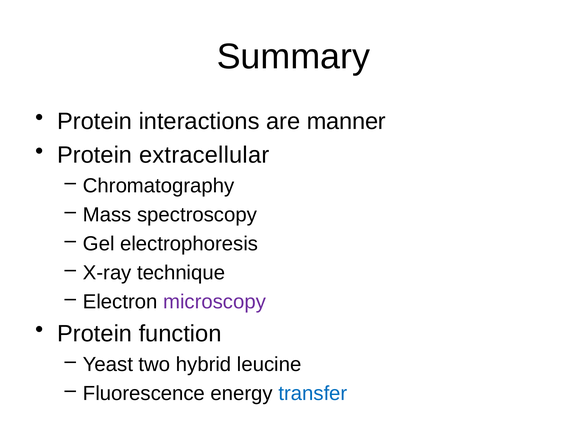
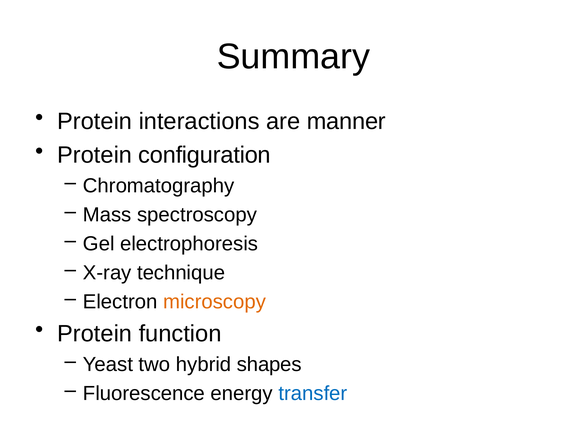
extracellular: extracellular -> configuration (205, 155)
microscopy colour: purple -> orange (215, 302)
leucine: leucine -> shapes (269, 365)
